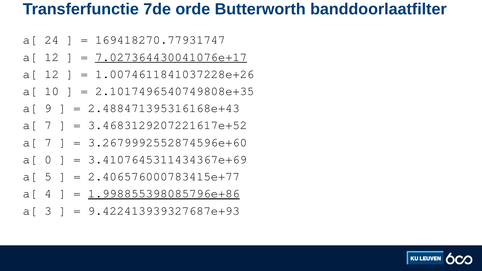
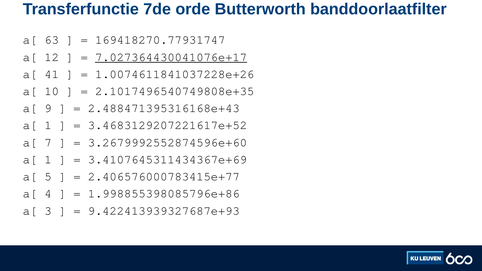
24: 24 -> 63 (52, 40)
12: 12 -> 41 (52, 74)
7: 7 -> 1 (48, 125)
0: 0 -> 1 (48, 160)
1.998855398085796e+86 underline: present -> none (164, 194)
